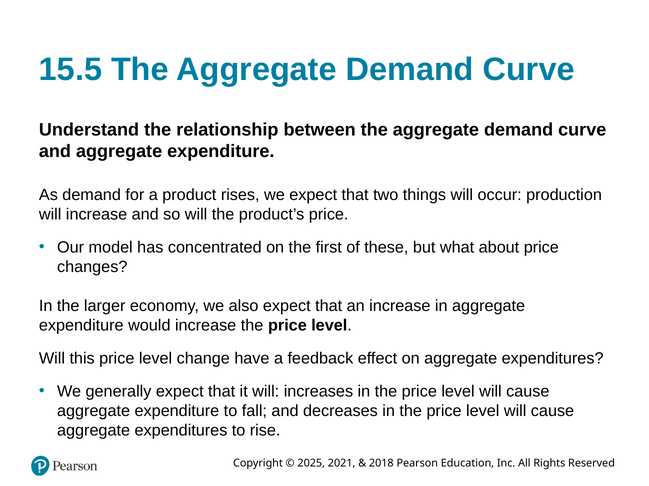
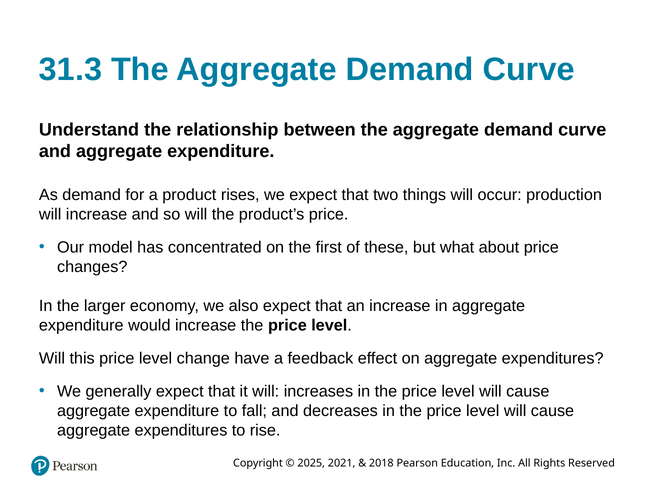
15.5: 15.5 -> 31.3 (70, 69)
